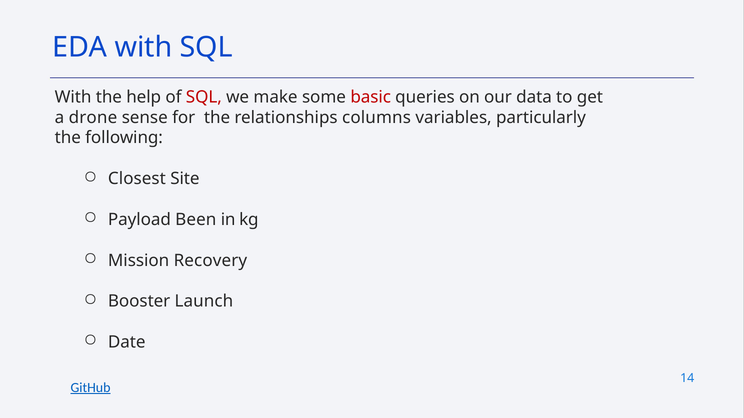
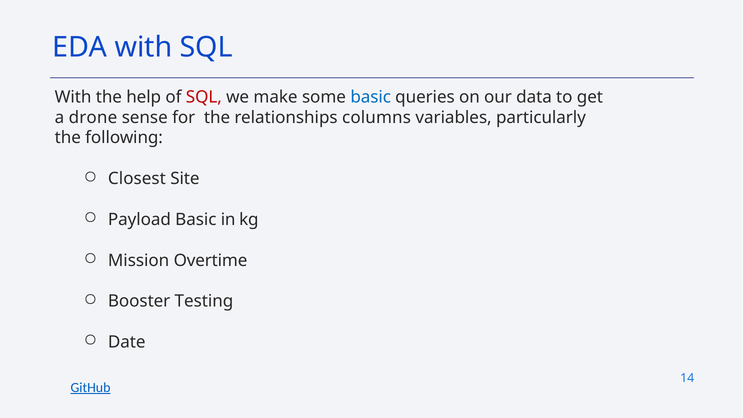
basic colour: red -> blue (371, 97)
Payload Been: Been -> Basic (196, 220)
Recovery: Recovery -> Overtime (211, 261)
Launch: Launch -> Testing (204, 302)
